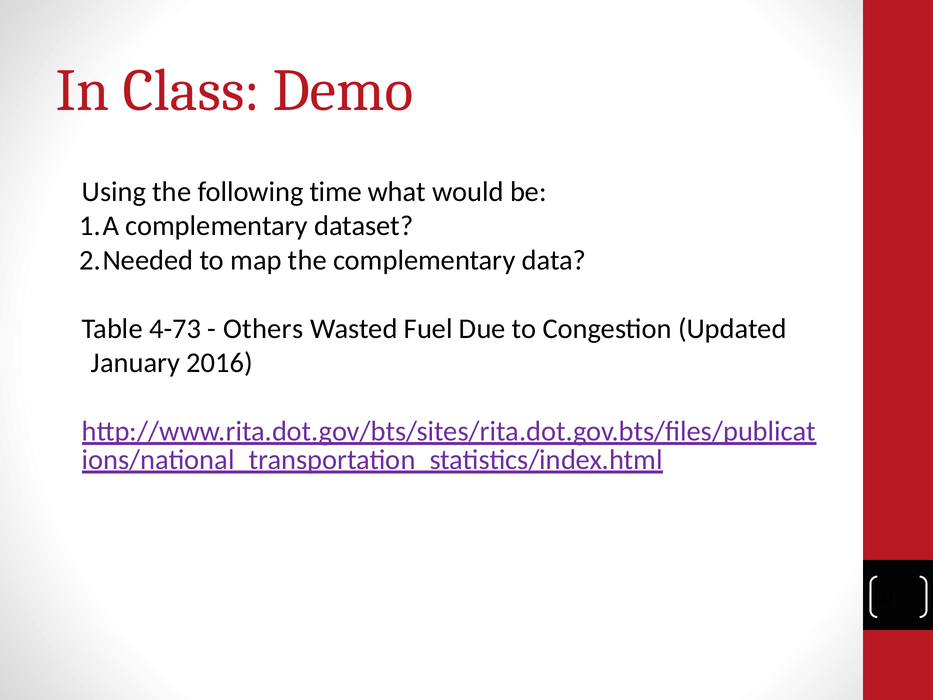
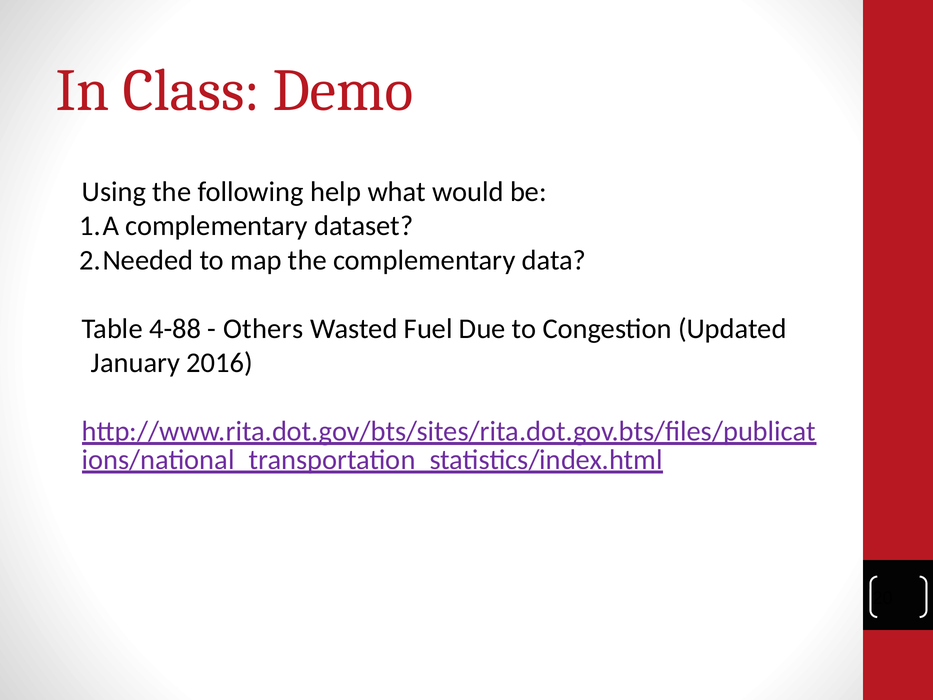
time: time -> help (336, 192)
4-73: 4-73 -> 4-88 (175, 328)
